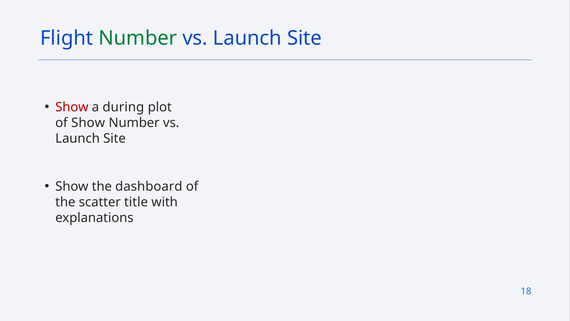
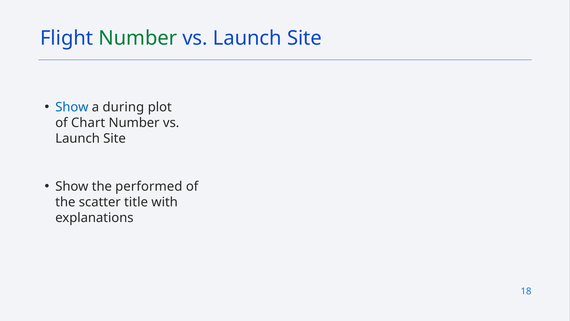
Show colour: red -> blue (72, 107)
of Show: Show -> Chart (88, 123)
dashboard: dashboard -> performed (149, 186)
